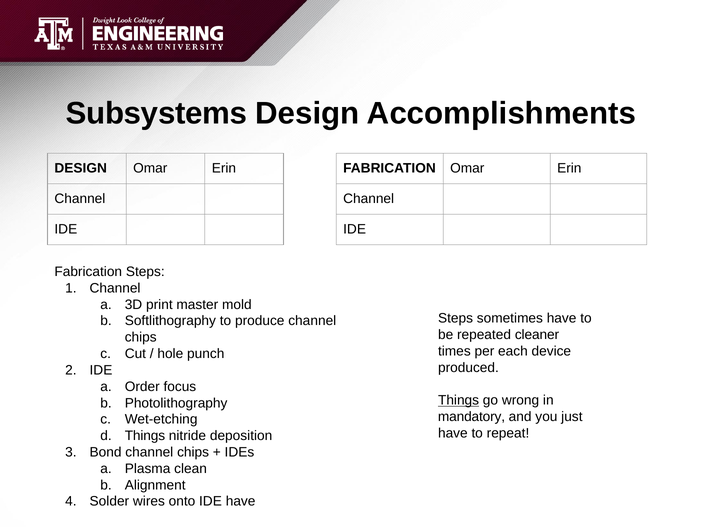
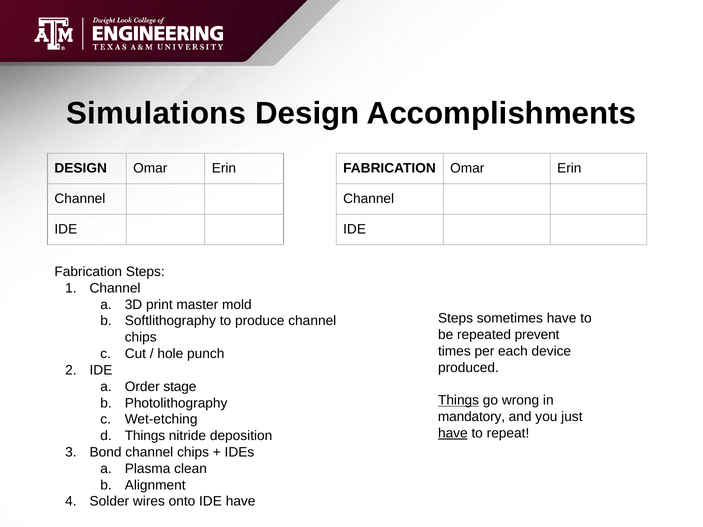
Subsystems: Subsystems -> Simulations (156, 114)
cleaner: cleaner -> prevent (537, 335)
focus: focus -> stage (180, 387)
have underline: none -> present (453, 433)
